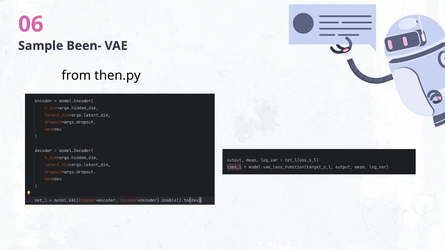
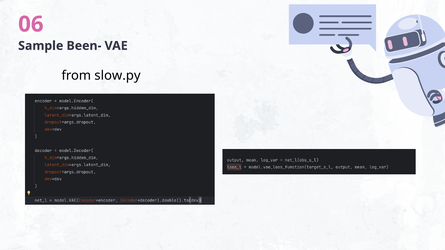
then.py: then.py -> slow.py (117, 76)
